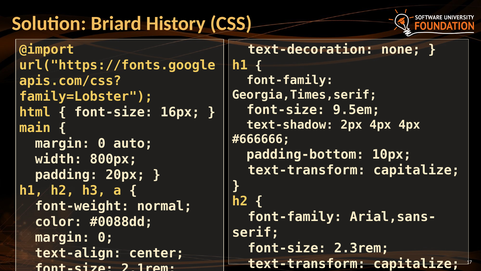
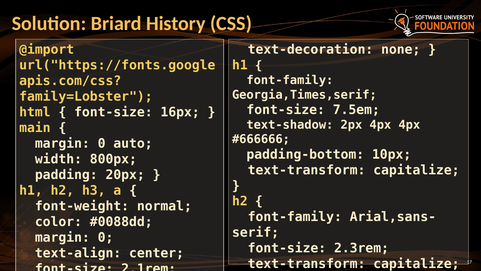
9.5em: 9.5em -> 7.5em (356, 110)
